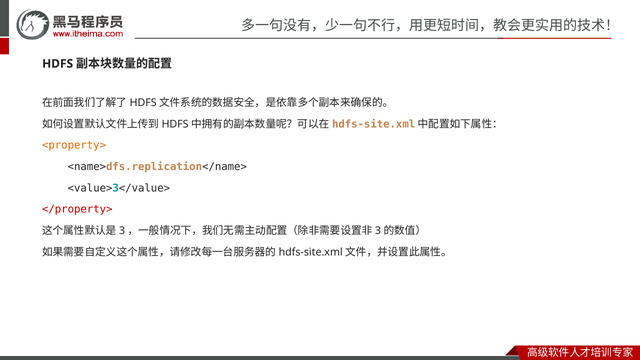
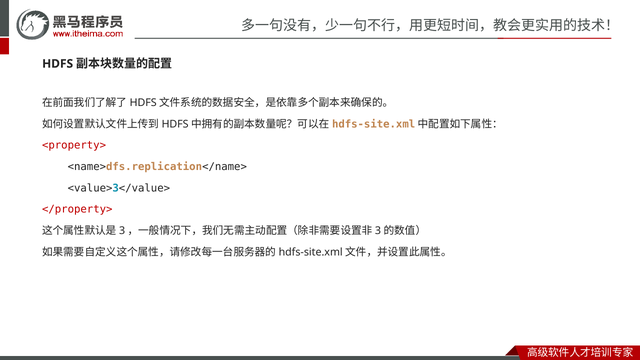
<property> colour: orange -> red (74, 145)
